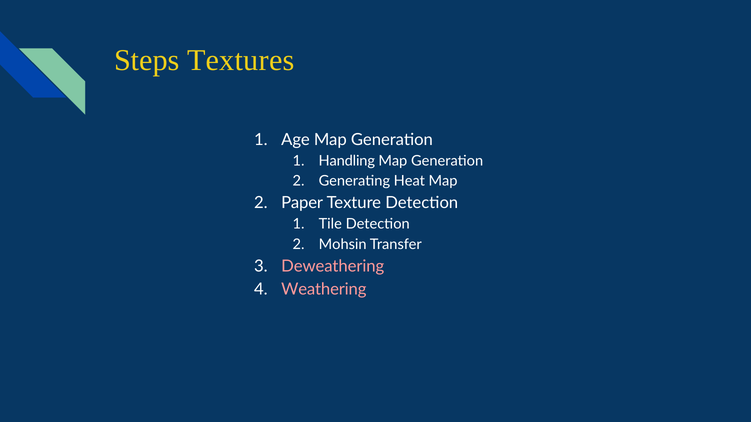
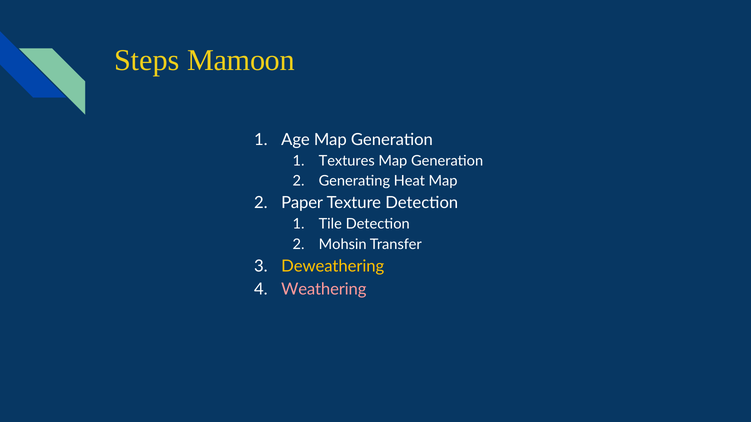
Textures: Textures -> Mamoon (241, 60)
Handling: Handling -> Textures (347, 161)
Deweathering colour: pink -> yellow (333, 266)
